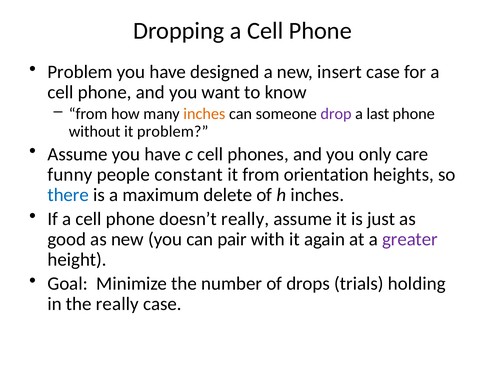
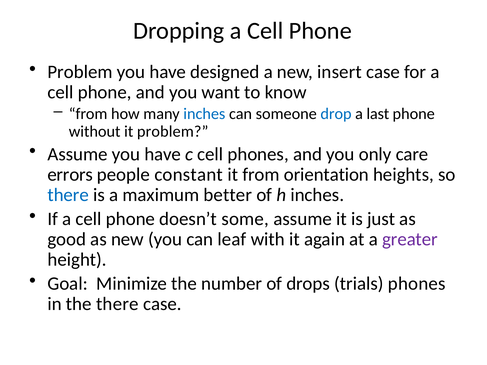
inches colour: orange -> blue (204, 114)
drop colour: purple -> blue (336, 114)
funny: funny -> errors (70, 175)
delete: delete -> better (228, 195)
doesn’t really: really -> some (245, 219)
pair: pair -> leaf (232, 239)
trials holding: holding -> phones (417, 284)
the really: really -> there (117, 304)
